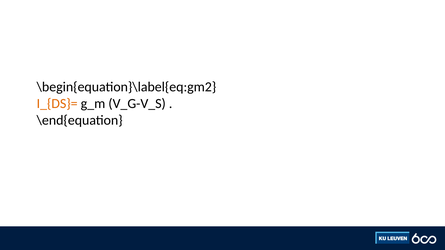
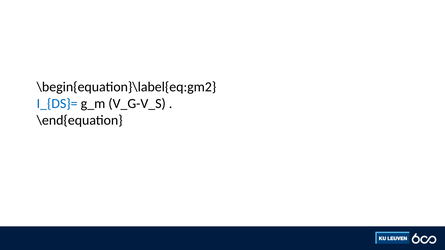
I_{DS}= colour: orange -> blue (57, 104)
